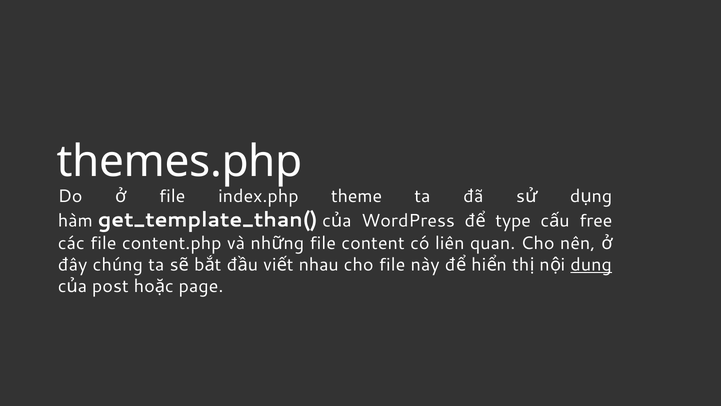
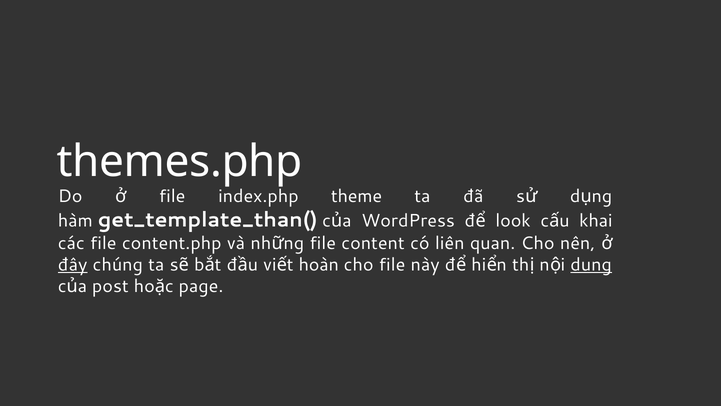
type: type -> look (513, 221)
free: free -> khai (596, 221)
đây underline: none -> present (73, 264)
nhau: nhau -> hoàn (319, 264)
